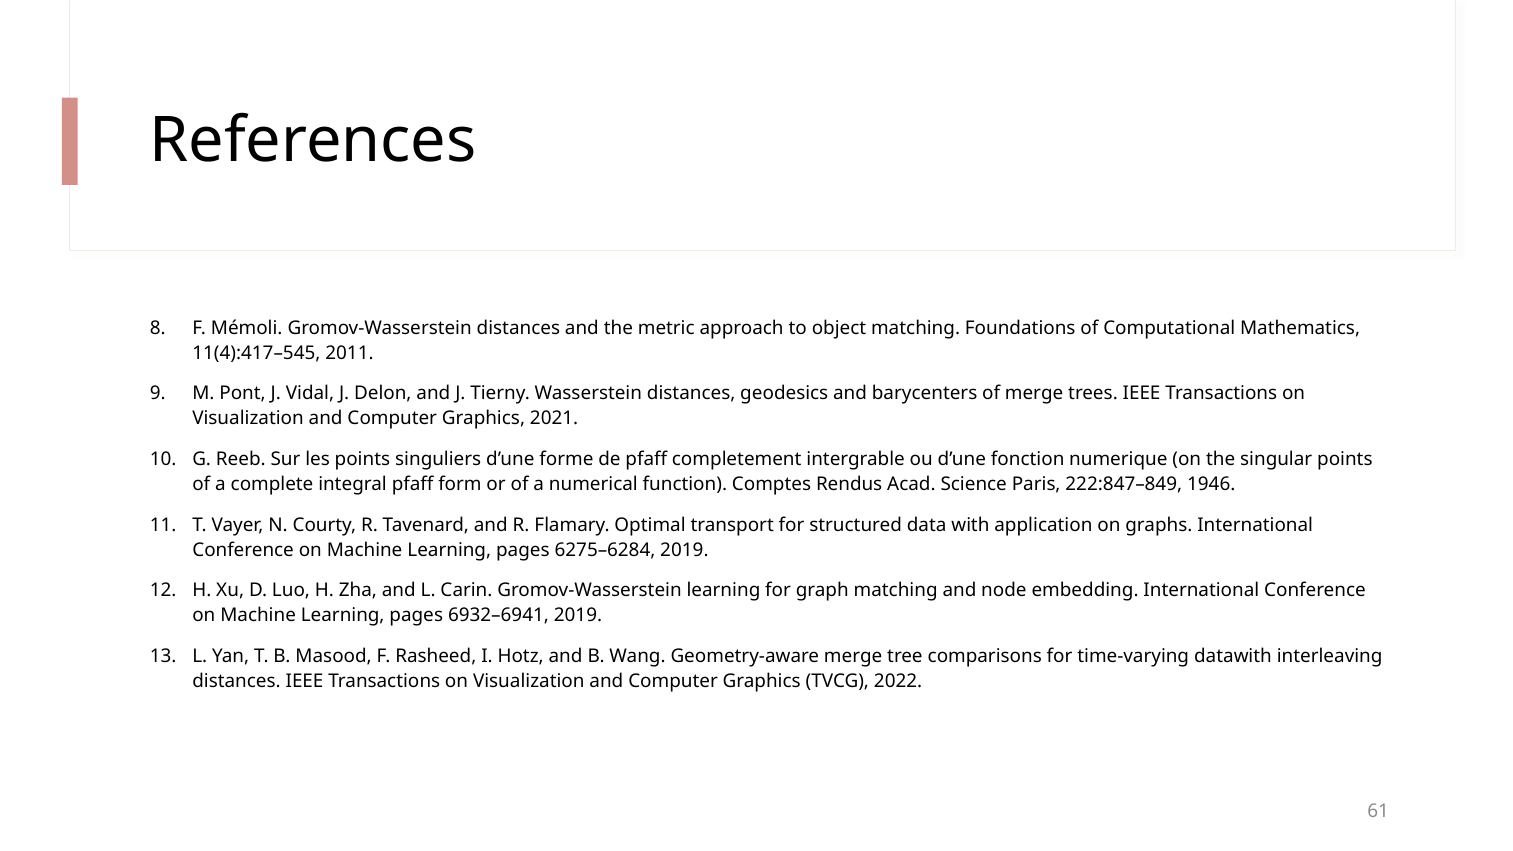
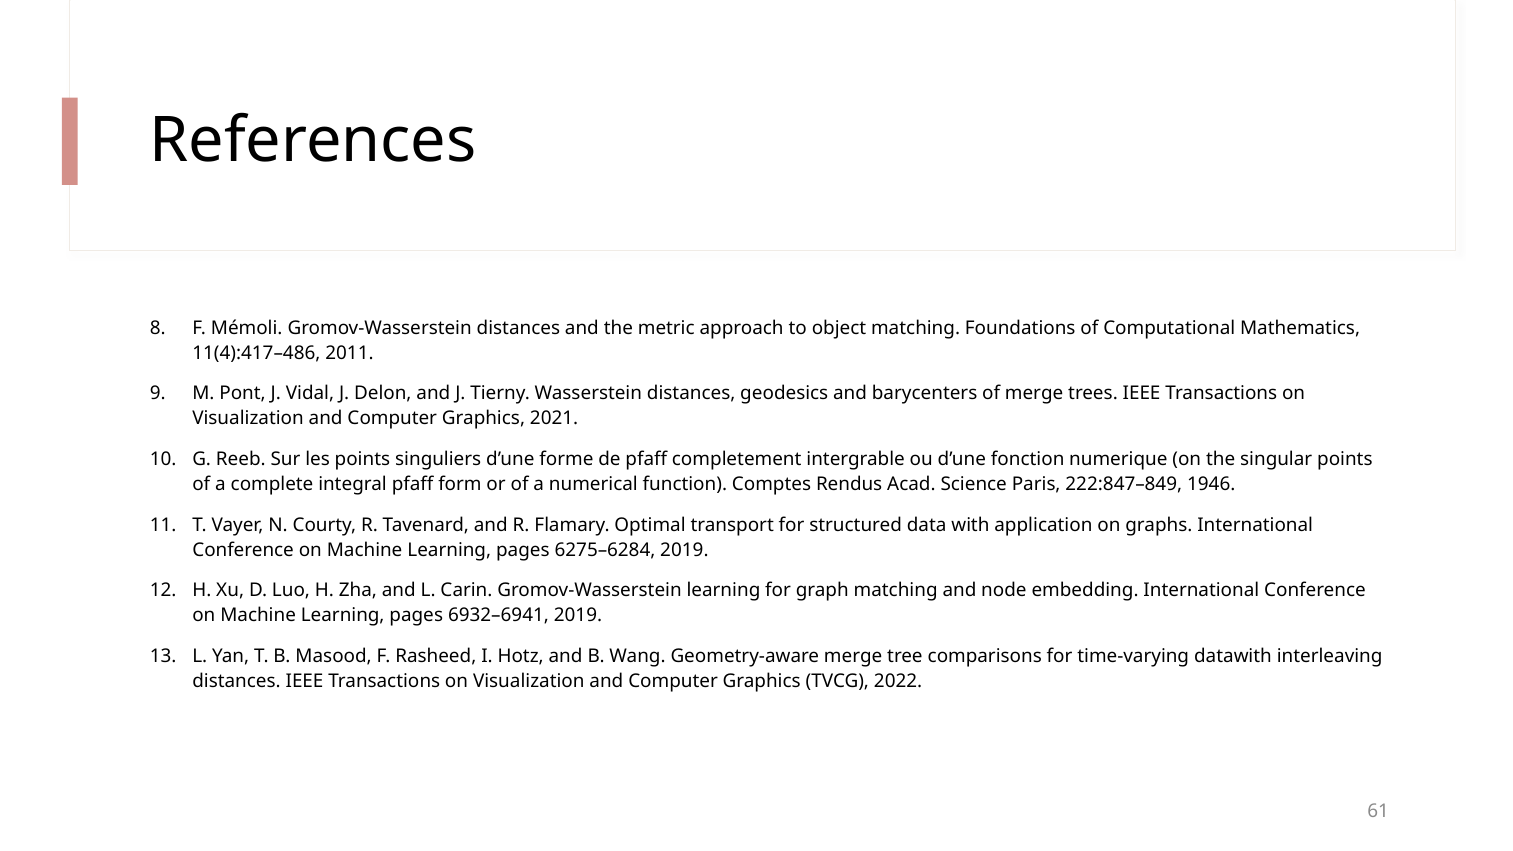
11(4):417–545: 11(4):417–545 -> 11(4):417–486 (256, 353)
